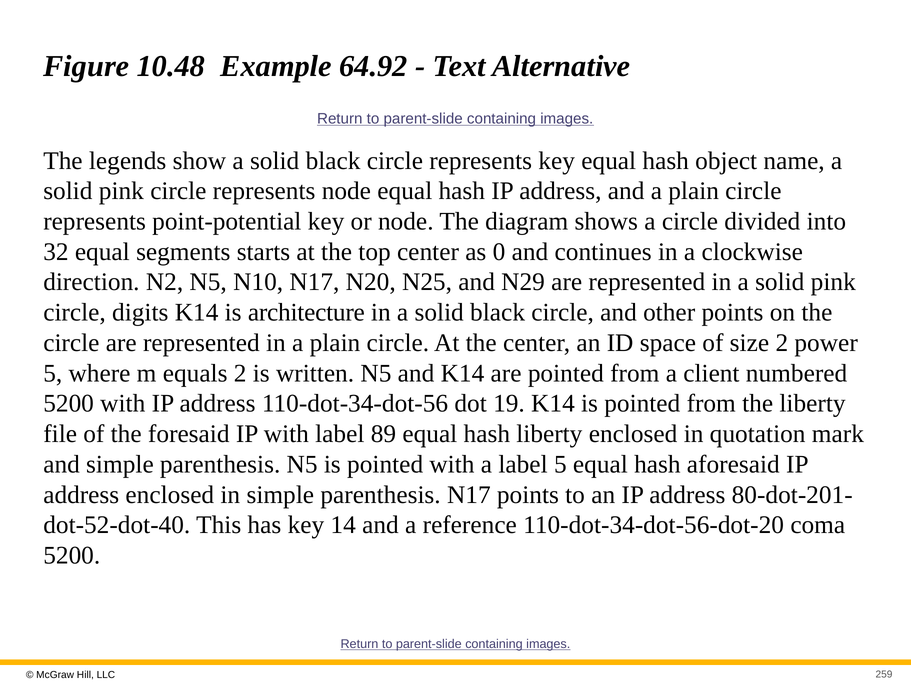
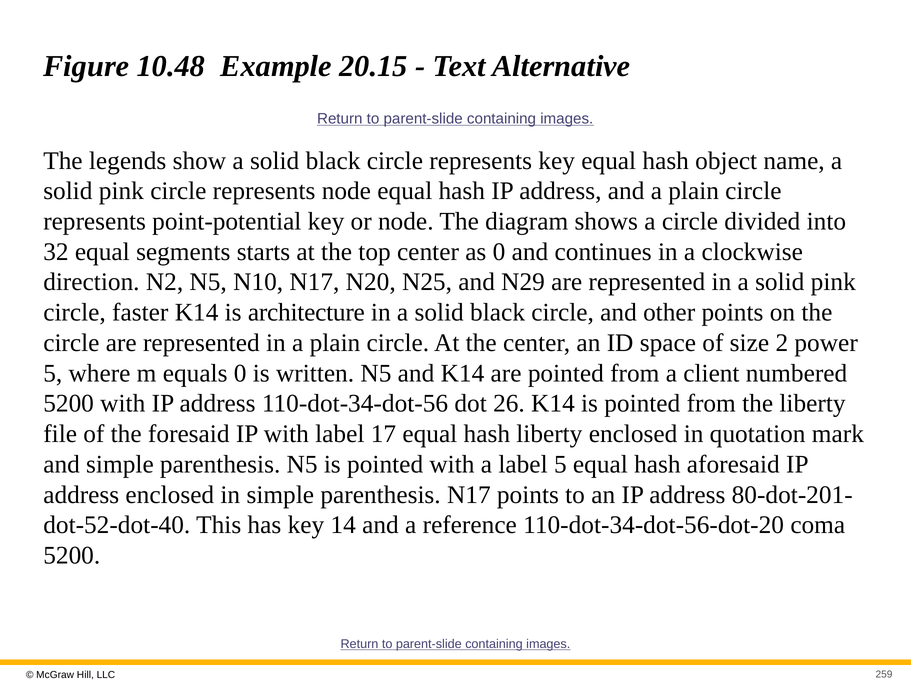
64.92: 64.92 -> 20.15 (373, 66)
digits: digits -> faster (140, 313)
equals 2: 2 -> 0 (240, 373)
19: 19 -> 26 (509, 404)
89: 89 -> 17 (383, 434)
